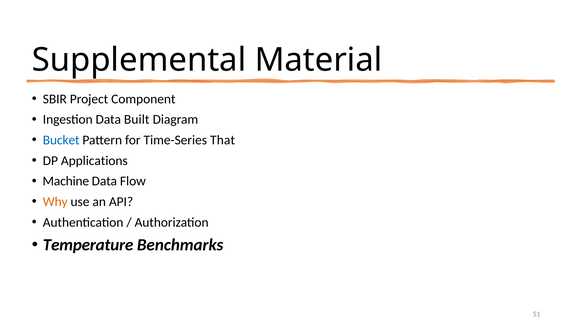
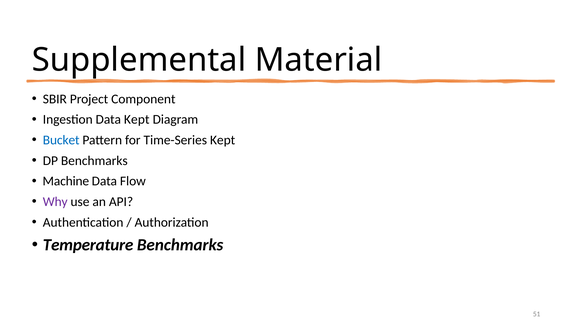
Data Built: Built -> Kept (137, 120)
Time-Series That: That -> Kept (223, 140)
DP Applications: Applications -> Benchmarks (94, 161)
Why colour: orange -> purple (55, 202)
